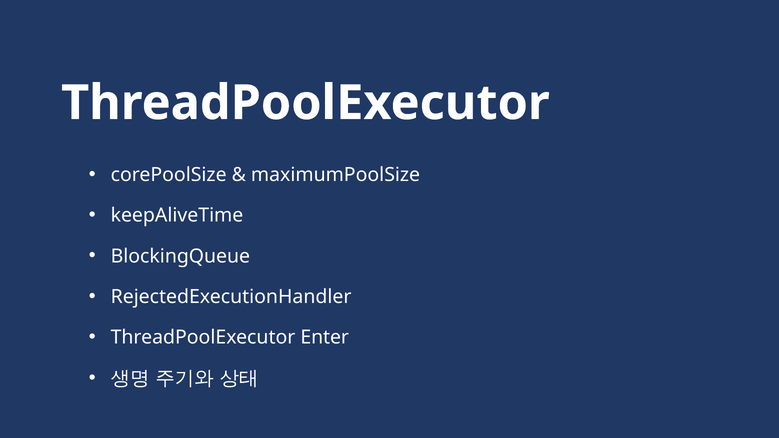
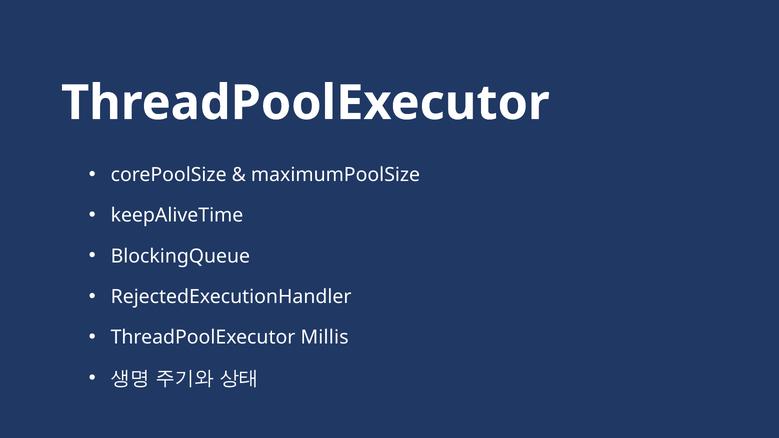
Enter: Enter -> Millis (325, 338)
